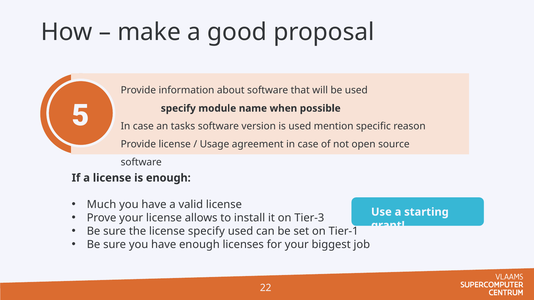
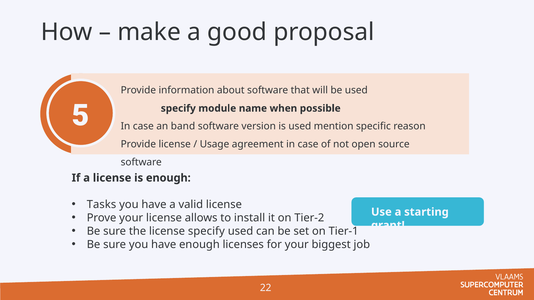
tasks: tasks -> band (183, 127)
Much: Much -> Tasks (101, 205)
Tier-3: Tier-3 -> Tier-2 (309, 218)
